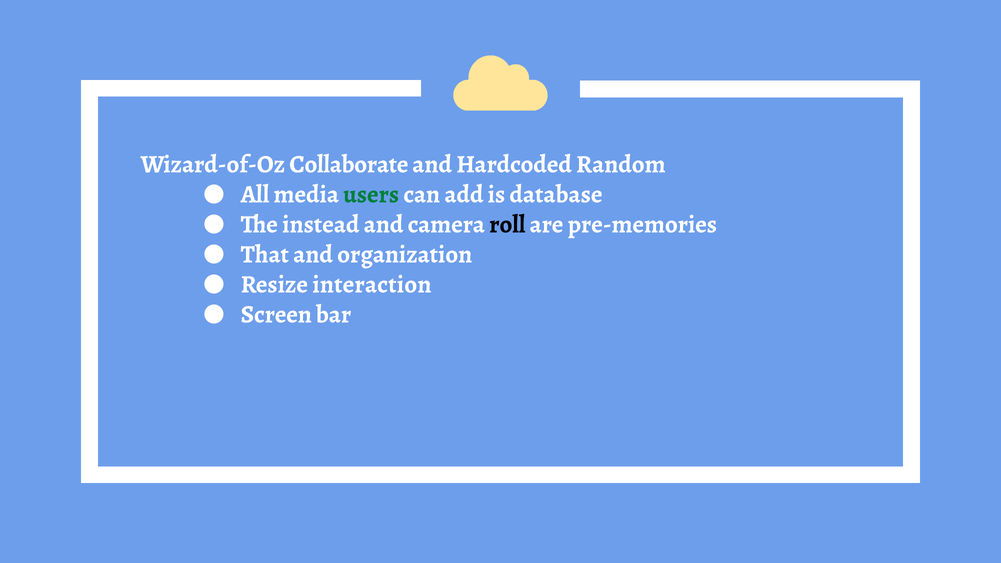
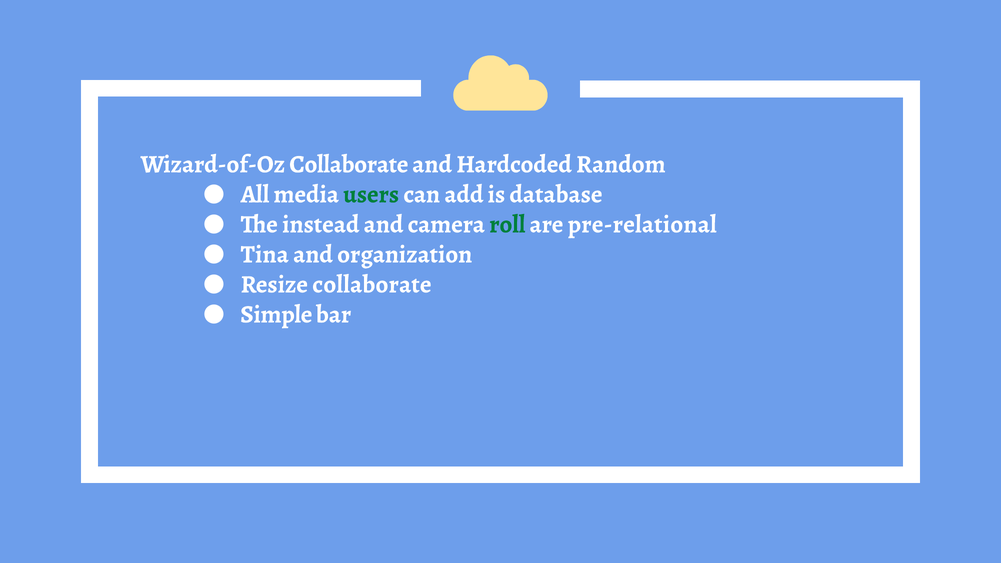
roll colour: black -> green (507, 224)
pre-memories: pre-memories -> pre-relational (642, 224)
That: That -> Tina (265, 254)
Resize interaction: interaction -> collaborate (372, 284)
Screen: Screen -> Simple (276, 314)
